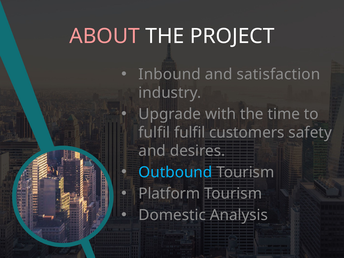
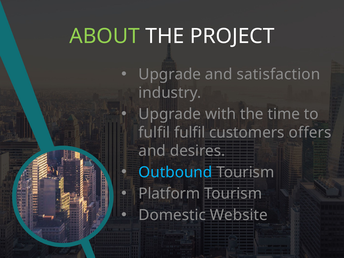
ABOUT colour: pink -> light green (105, 36)
Inbound: Inbound -> Upgrade (170, 74)
safety: safety -> offers (310, 132)
Analysis: Analysis -> Website (239, 215)
